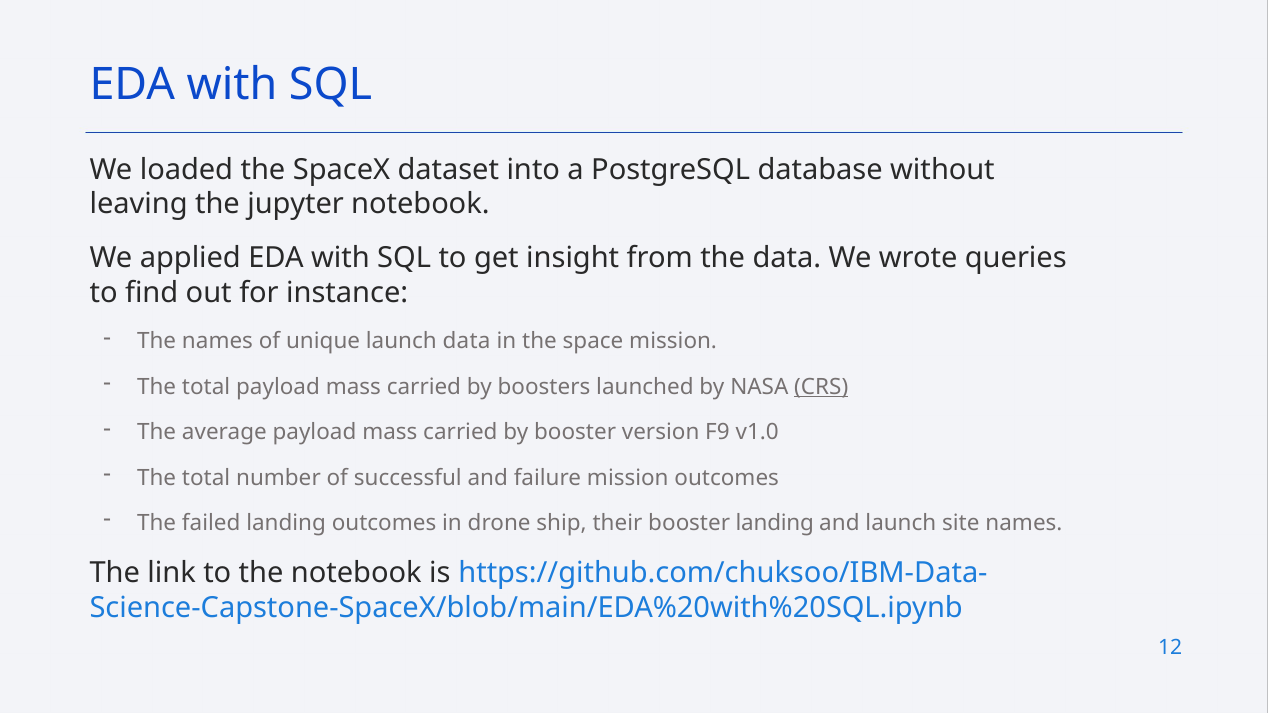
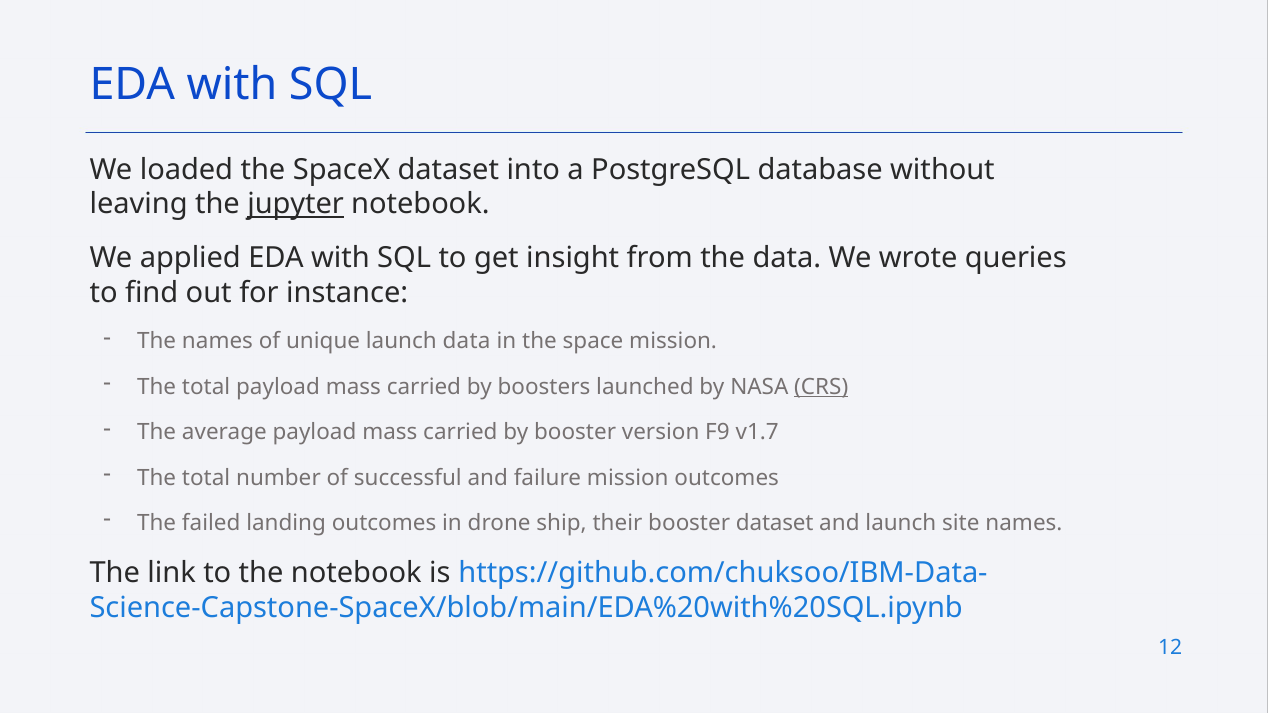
jupyter underline: none -> present (296, 204)
v1.0: v1.0 -> v1.7 (757, 432)
booster landing: landing -> dataset (775, 523)
